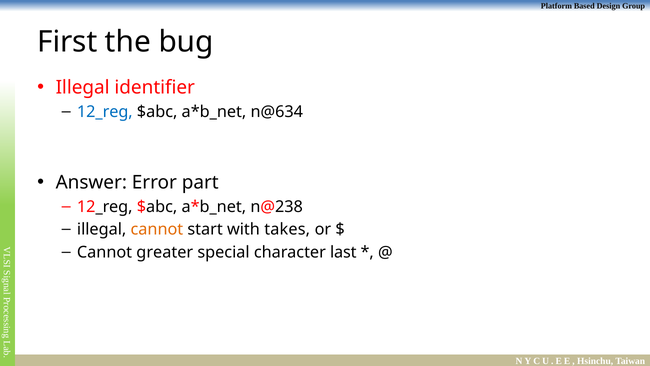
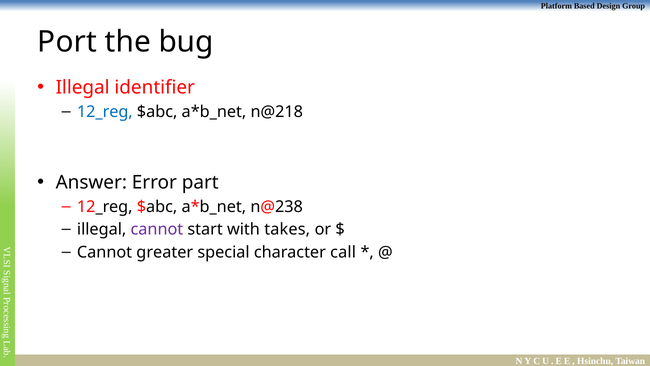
First: First -> Port (67, 42)
n@634: n@634 -> n@218 (277, 112)
cannot colour: orange -> purple (157, 229)
last: last -> call (343, 252)
